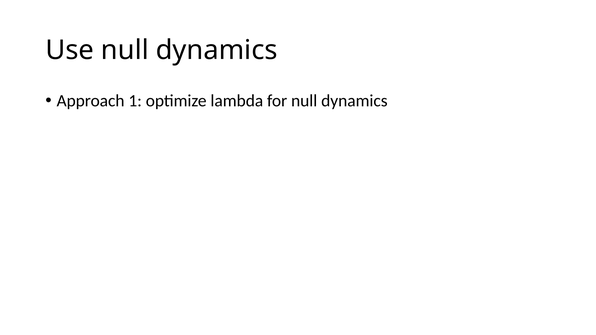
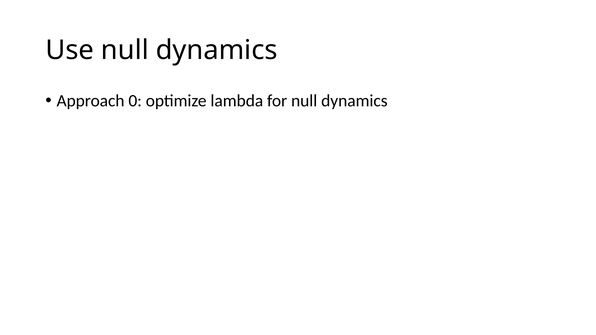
1: 1 -> 0 (135, 101)
